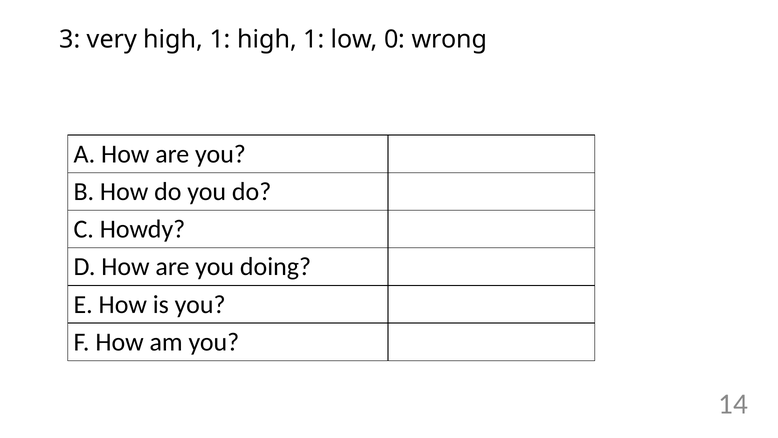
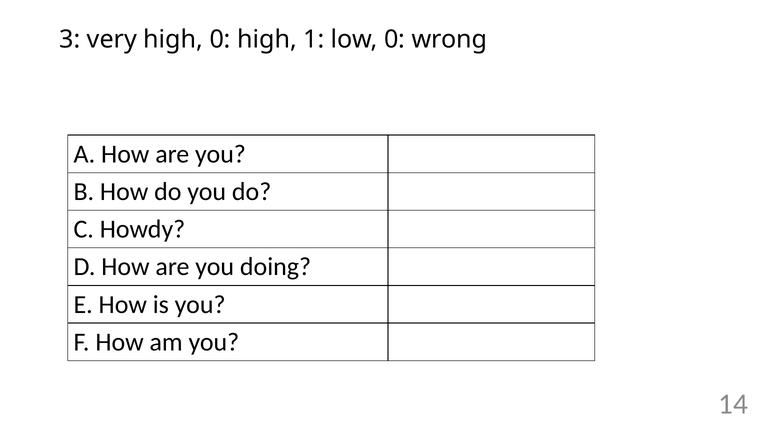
very high 1: 1 -> 0 (220, 40)
